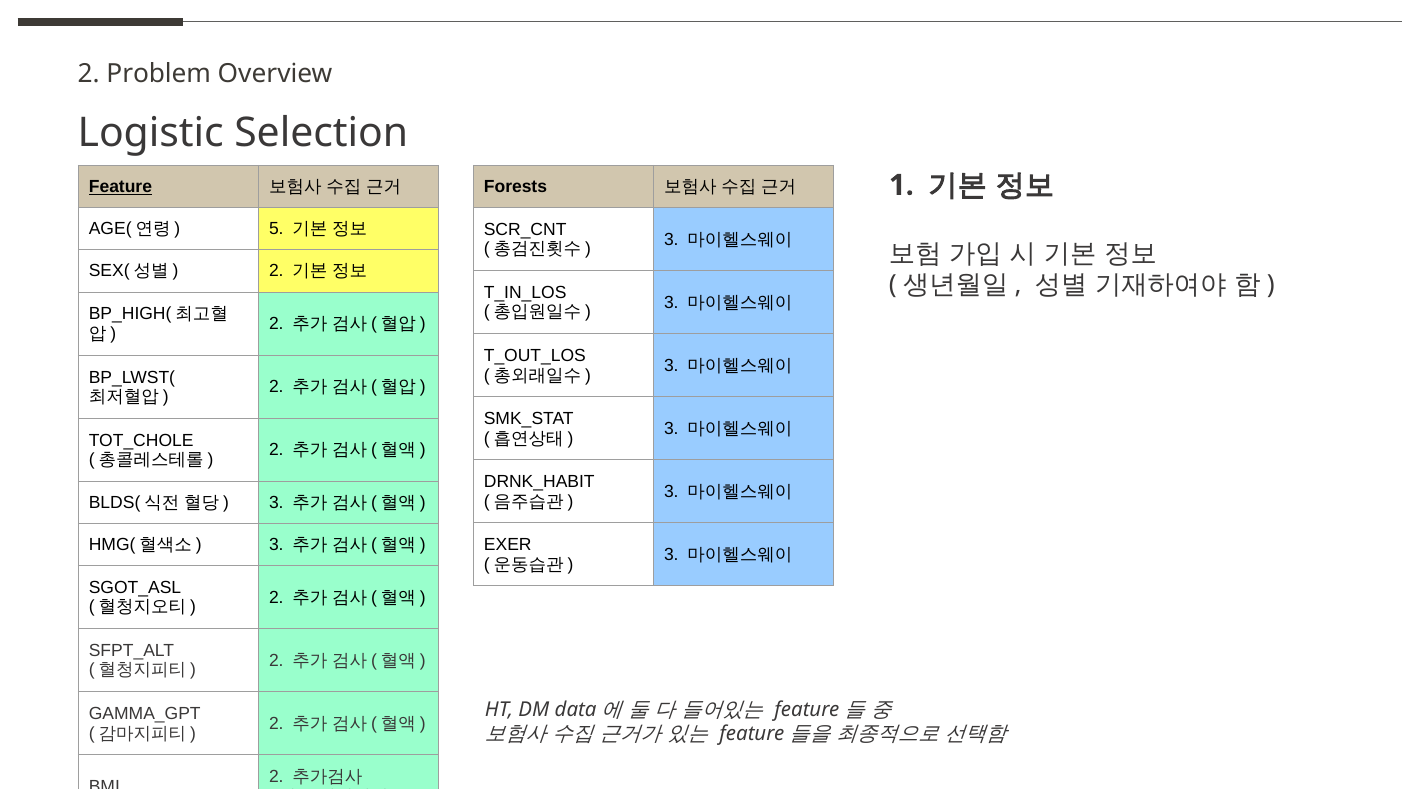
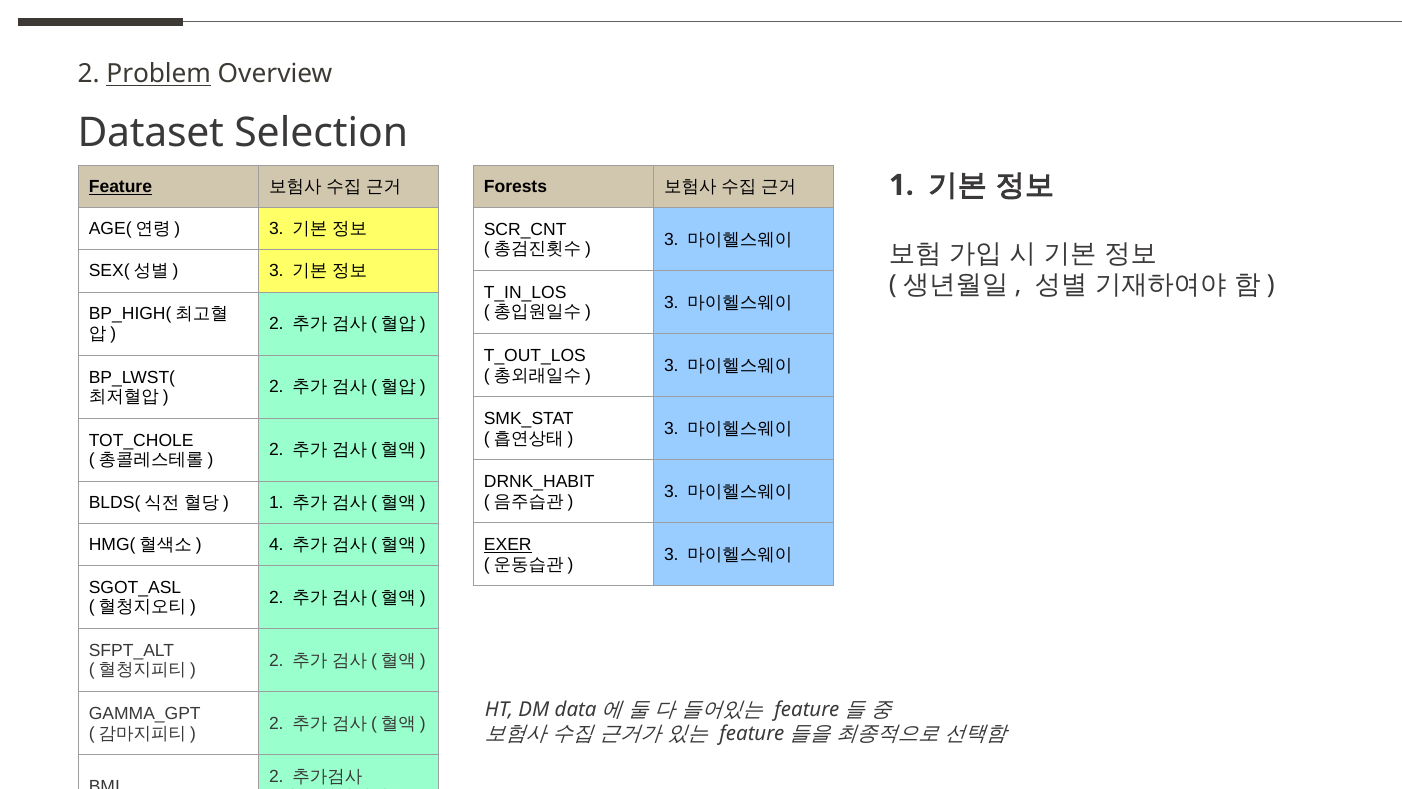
Problem underline: none -> present (159, 74)
Logistic: Logistic -> Dataset (151, 133)
5: 5 -> 3 (276, 229)
2: 2 -> 3 (276, 271)
3: 3 -> 1 (276, 502)
3: 3 -> 4 (276, 544)
EXER underline: none -> present (508, 545)
